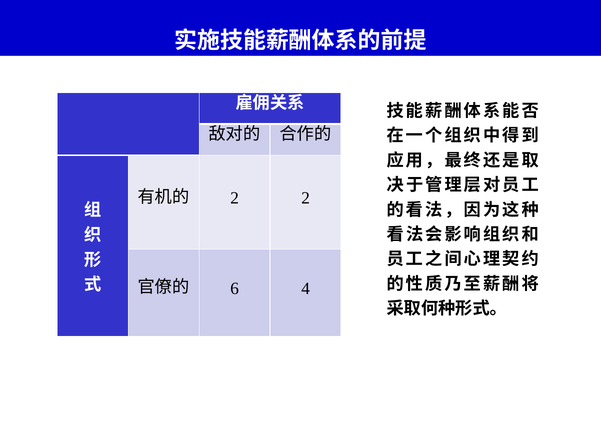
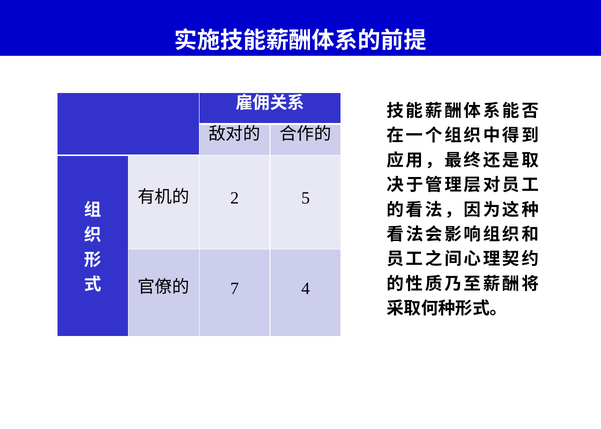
2 2: 2 -> 5 (306, 198)
6: 6 -> 7 (235, 289)
